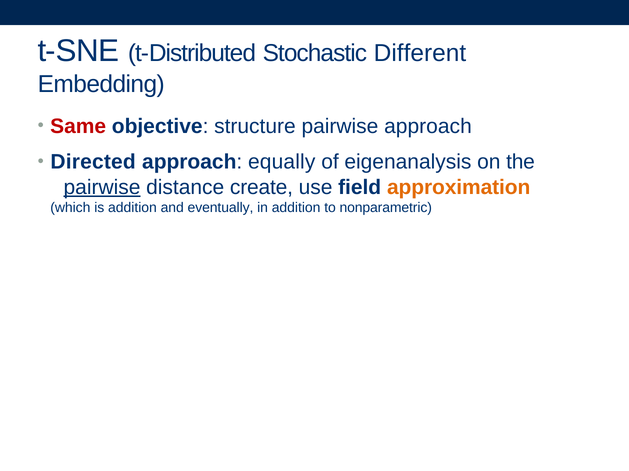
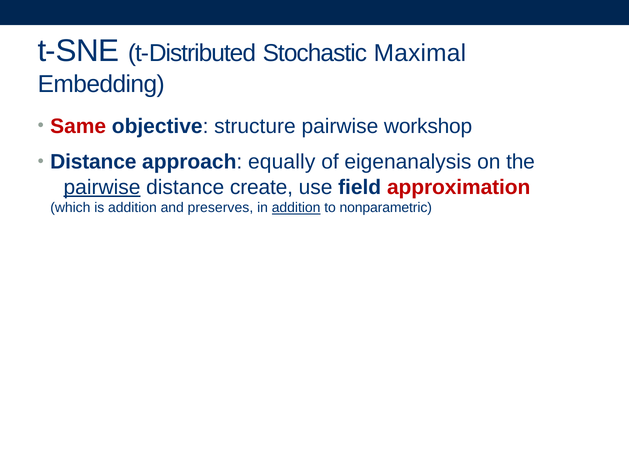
Different: Different -> Maximal (420, 53)
pairwise approach: approach -> workshop (428, 126)
Directed: Directed -> Distance (93, 162)
approximation colour: orange -> red (459, 187)
eventually: eventually -> preserves (220, 208)
addition underline: none -> present (296, 208)
